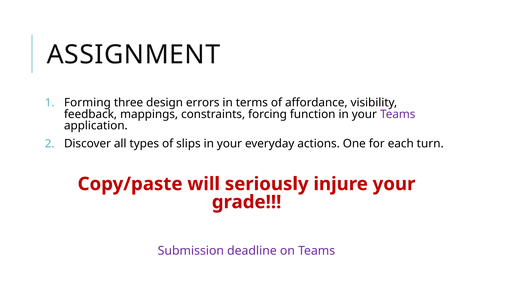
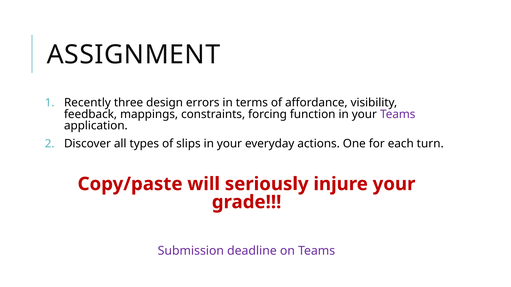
Forming: Forming -> Recently (87, 103)
